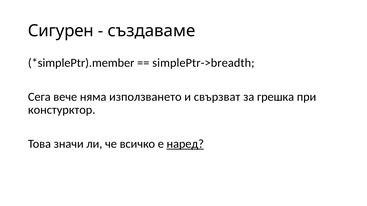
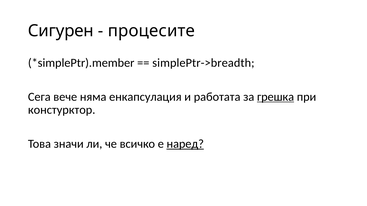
създаваме: създаваме -> процесите (151, 31)
използването: използването -> eнкапсулация (145, 97)
свързват: свързват -> работата (217, 97)
грешка underline: none -> present (276, 97)
